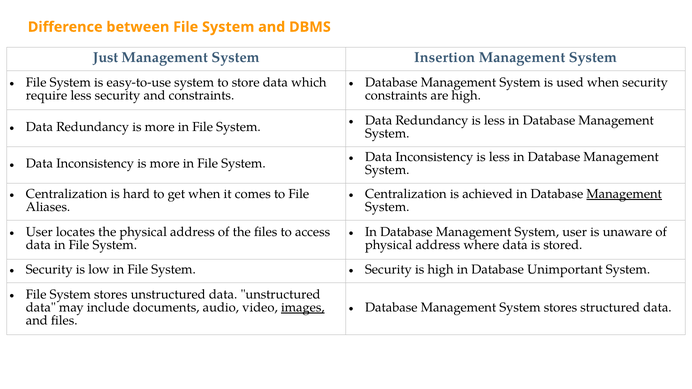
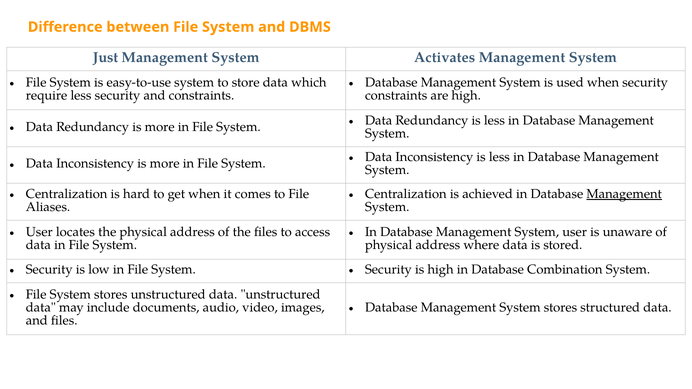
Insertion: Insertion -> Activates (445, 58)
Unimportant: Unimportant -> Combination (565, 270)
images underline: present -> none (303, 308)
